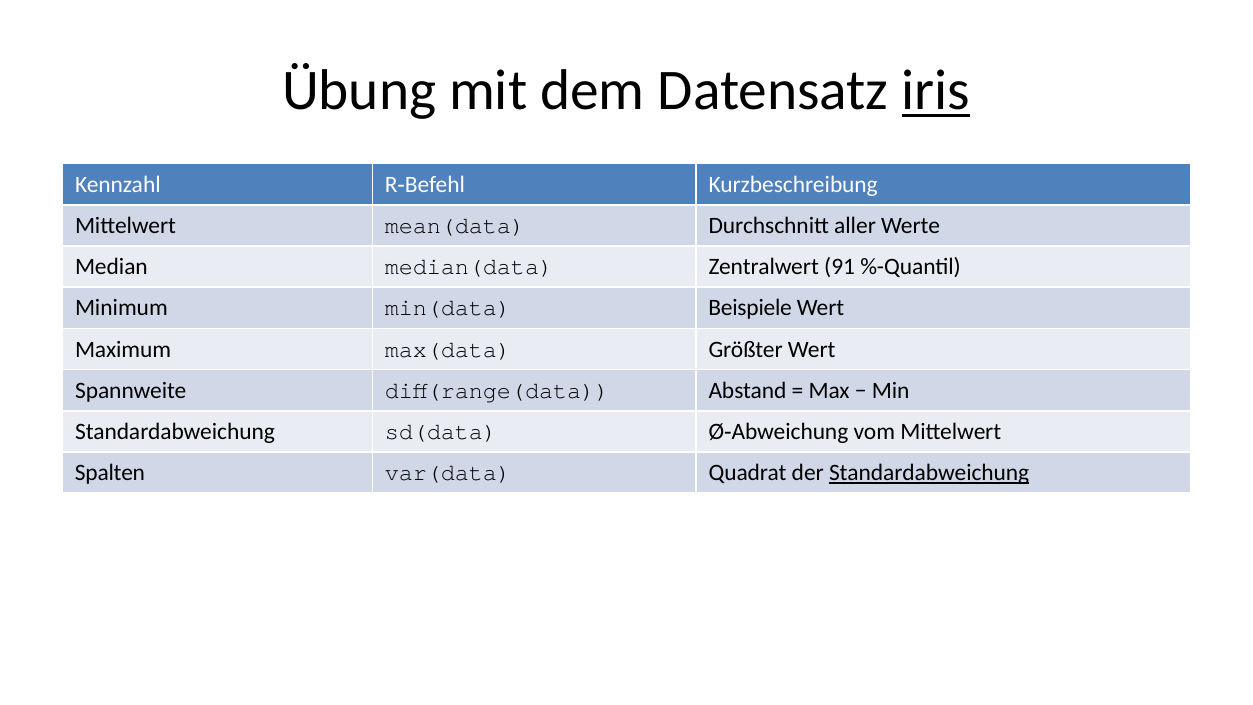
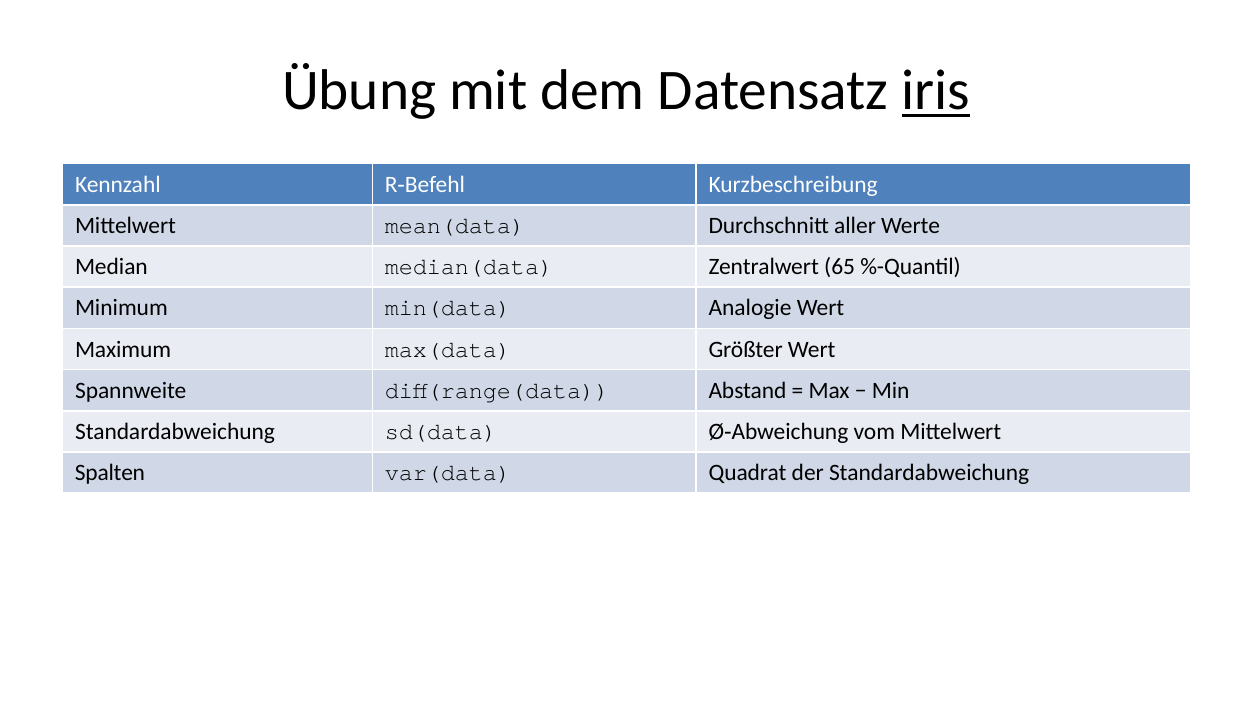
91: 91 -> 65 (840, 267)
Beispiele: Beispiele -> Analogie (750, 308)
Standardabweichung underline: present -> none (929, 473)
